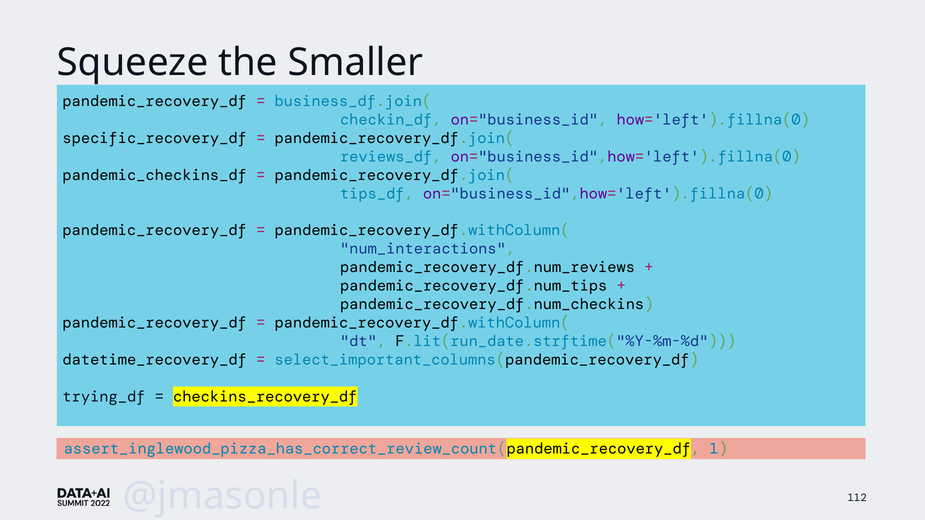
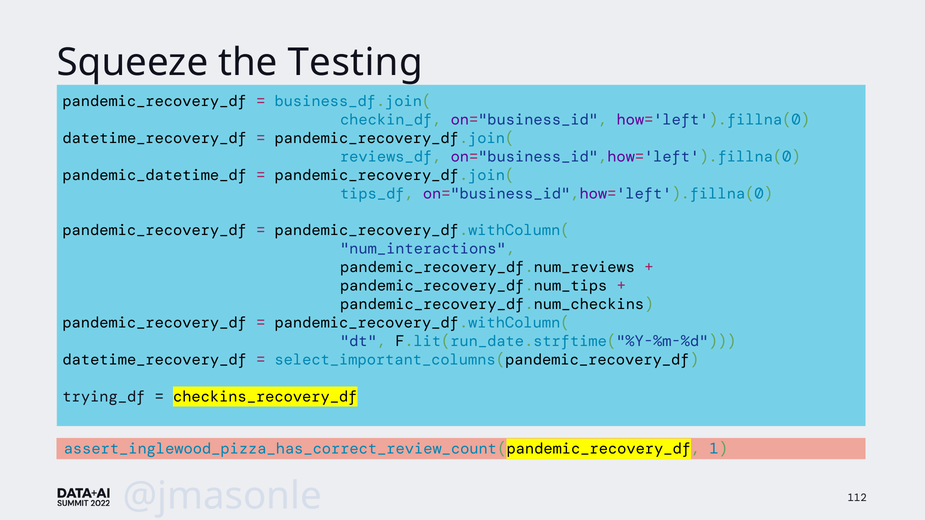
Smaller: Smaller -> Testing (355, 63)
specific_recovery_df: specific_recovery_df -> datetime_recovery_df (155, 138)
pandemic_checkins_df: pandemic_checkins_df -> pandemic_datetime_df (155, 175)
